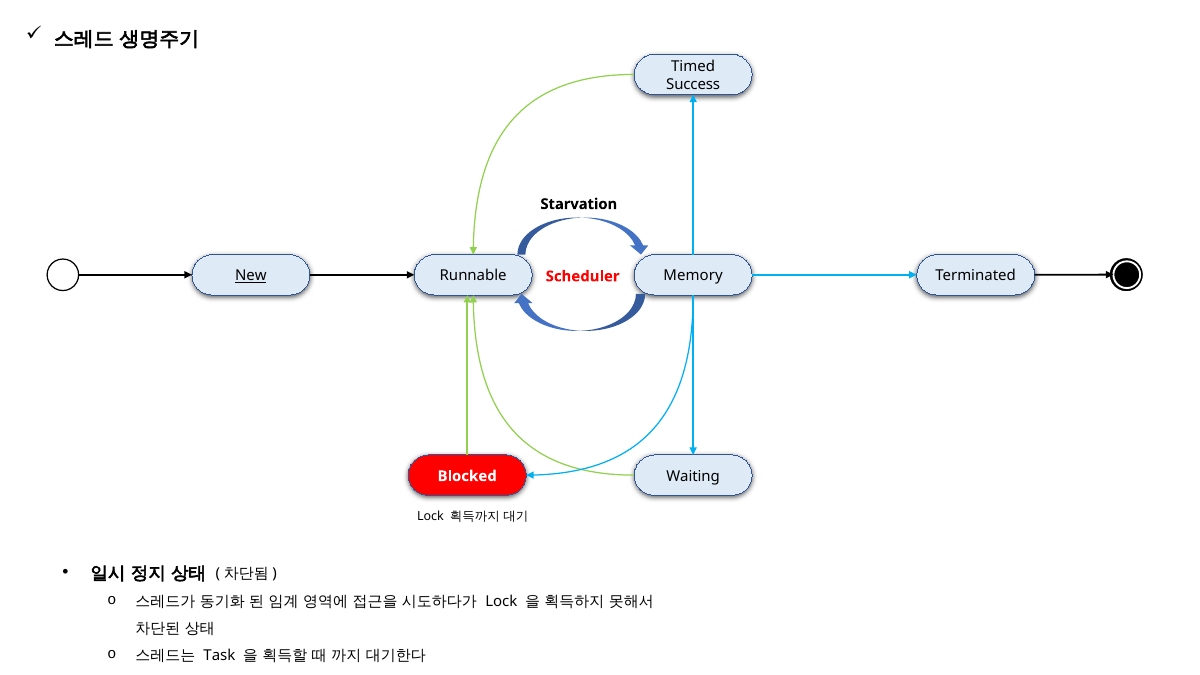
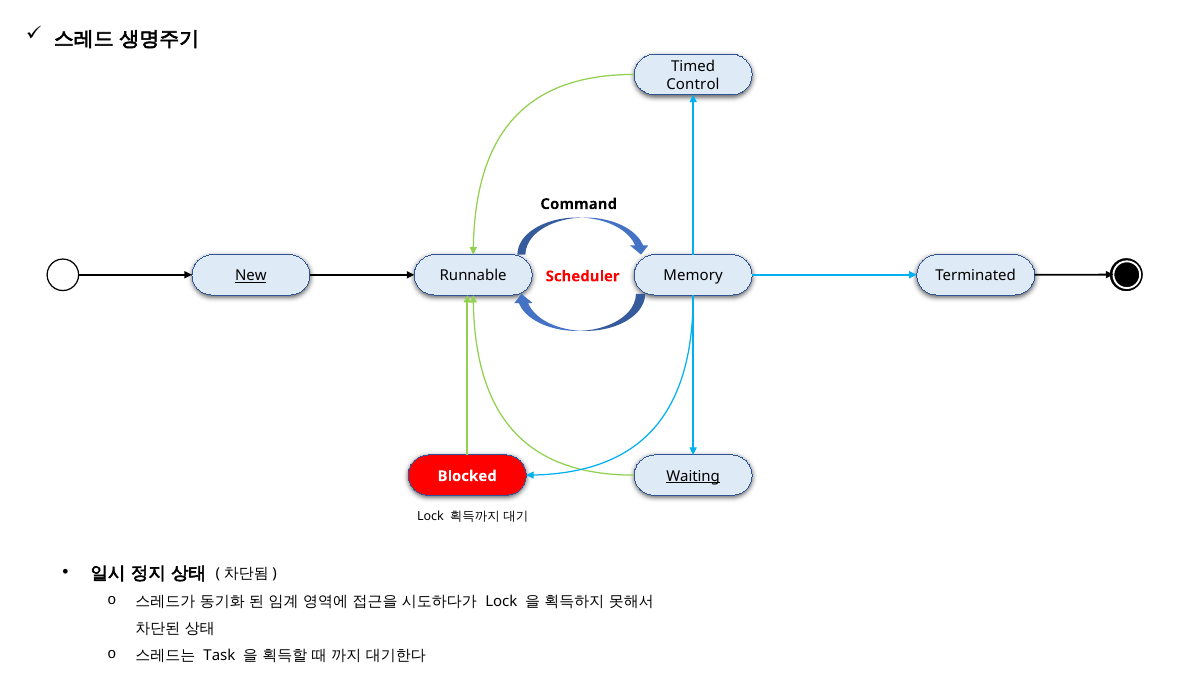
Success: Success -> Control (693, 84)
Starvation: Starvation -> Command (579, 204)
Waiting underline: none -> present (693, 476)
